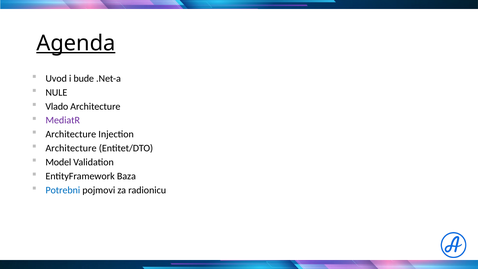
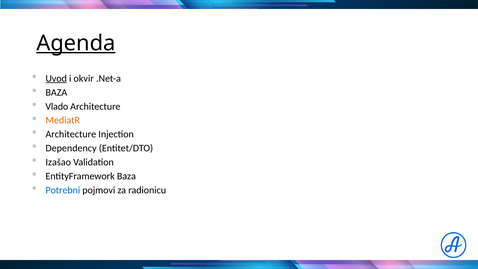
Uvod underline: none -> present (56, 78)
bude: bude -> okvir (84, 78)
NULE: NULE -> BAZA (56, 92)
MediatR colour: purple -> orange (63, 120)
Architecture: Architecture -> Dependency (71, 148)
Model: Model -> Izašao (58, 162)
